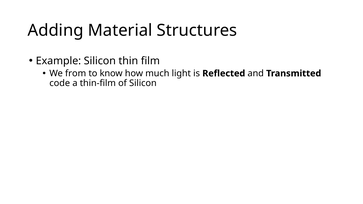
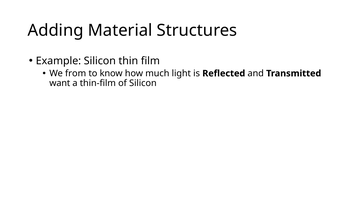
code: code -> want (60, 83)
